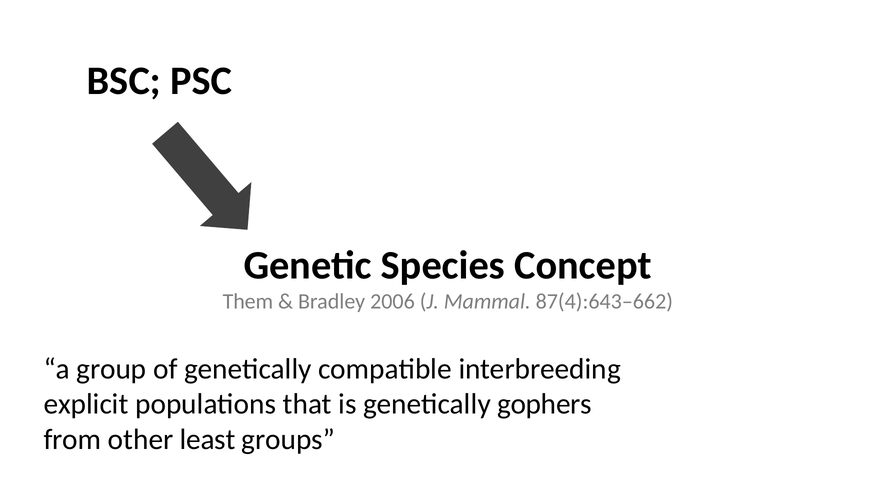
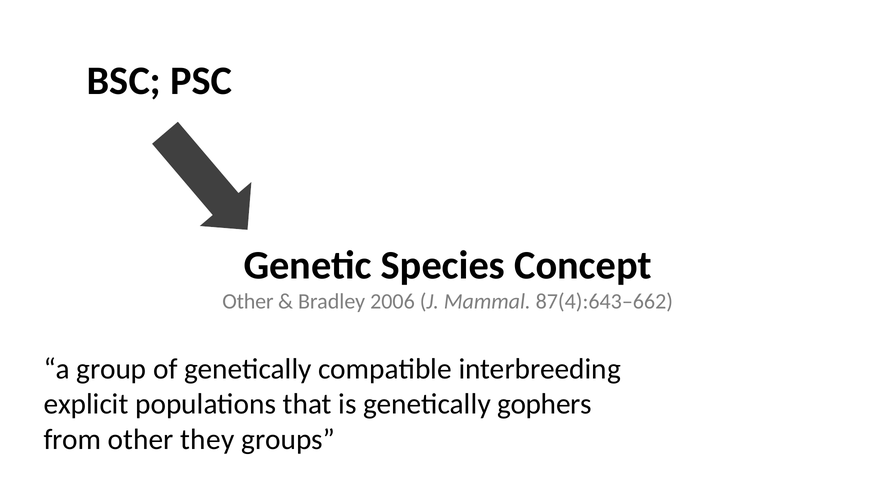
Them: Them -> Other (248, 301)
least: least -> they (207, 439)
